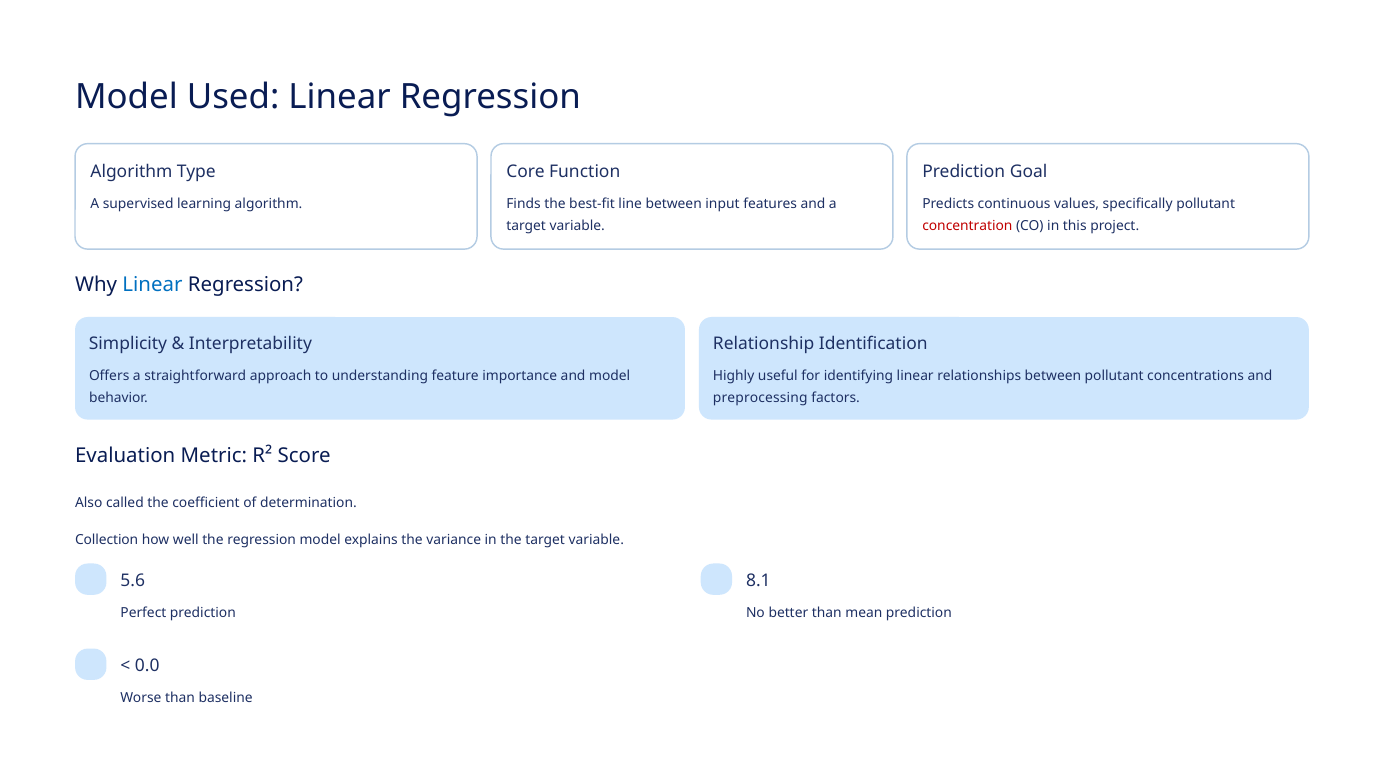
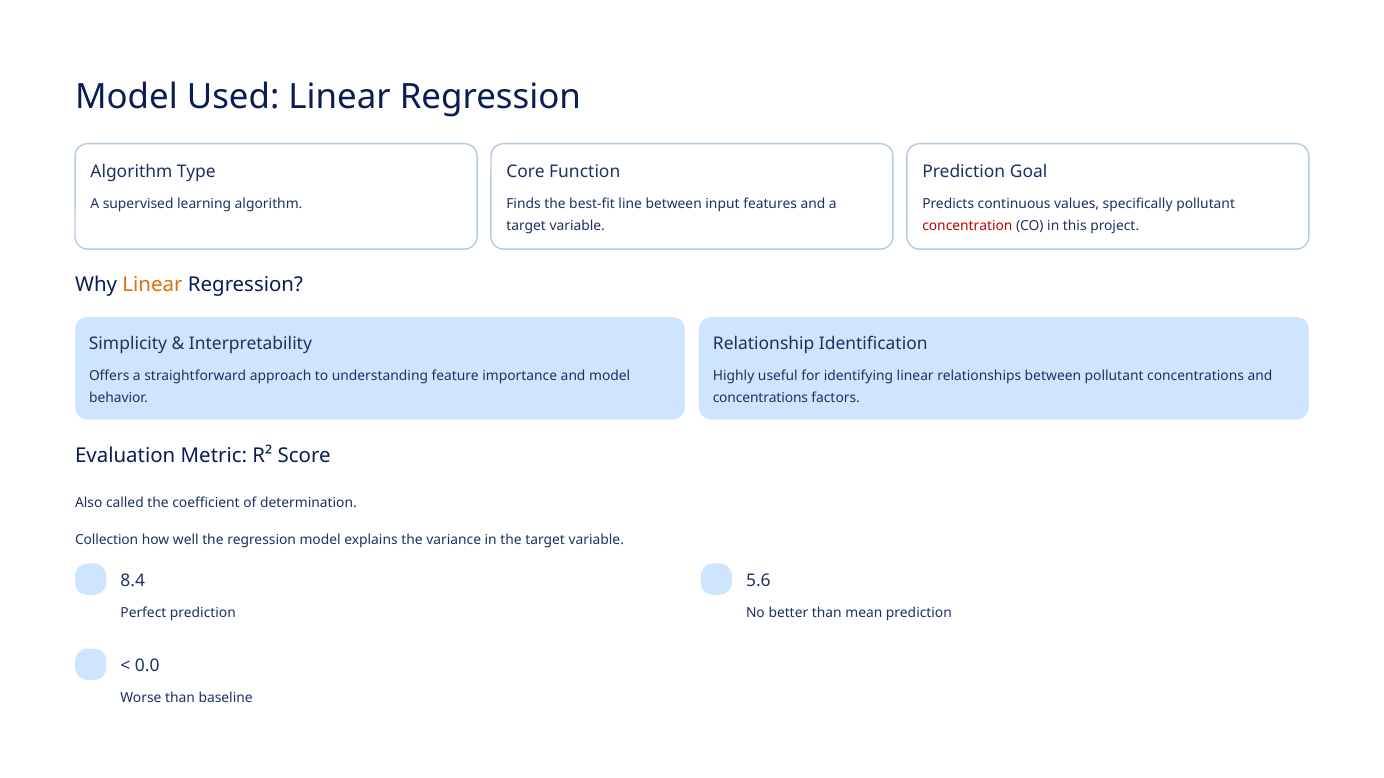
Linear colour: blue -> orange (153, 285)
preprocessing: preprocessing -> concentrations (760, 398)
5.6: 5.6 -> 8.4 (133, 581)
8.1: 8.1 -> 5.6 (758, 581)
